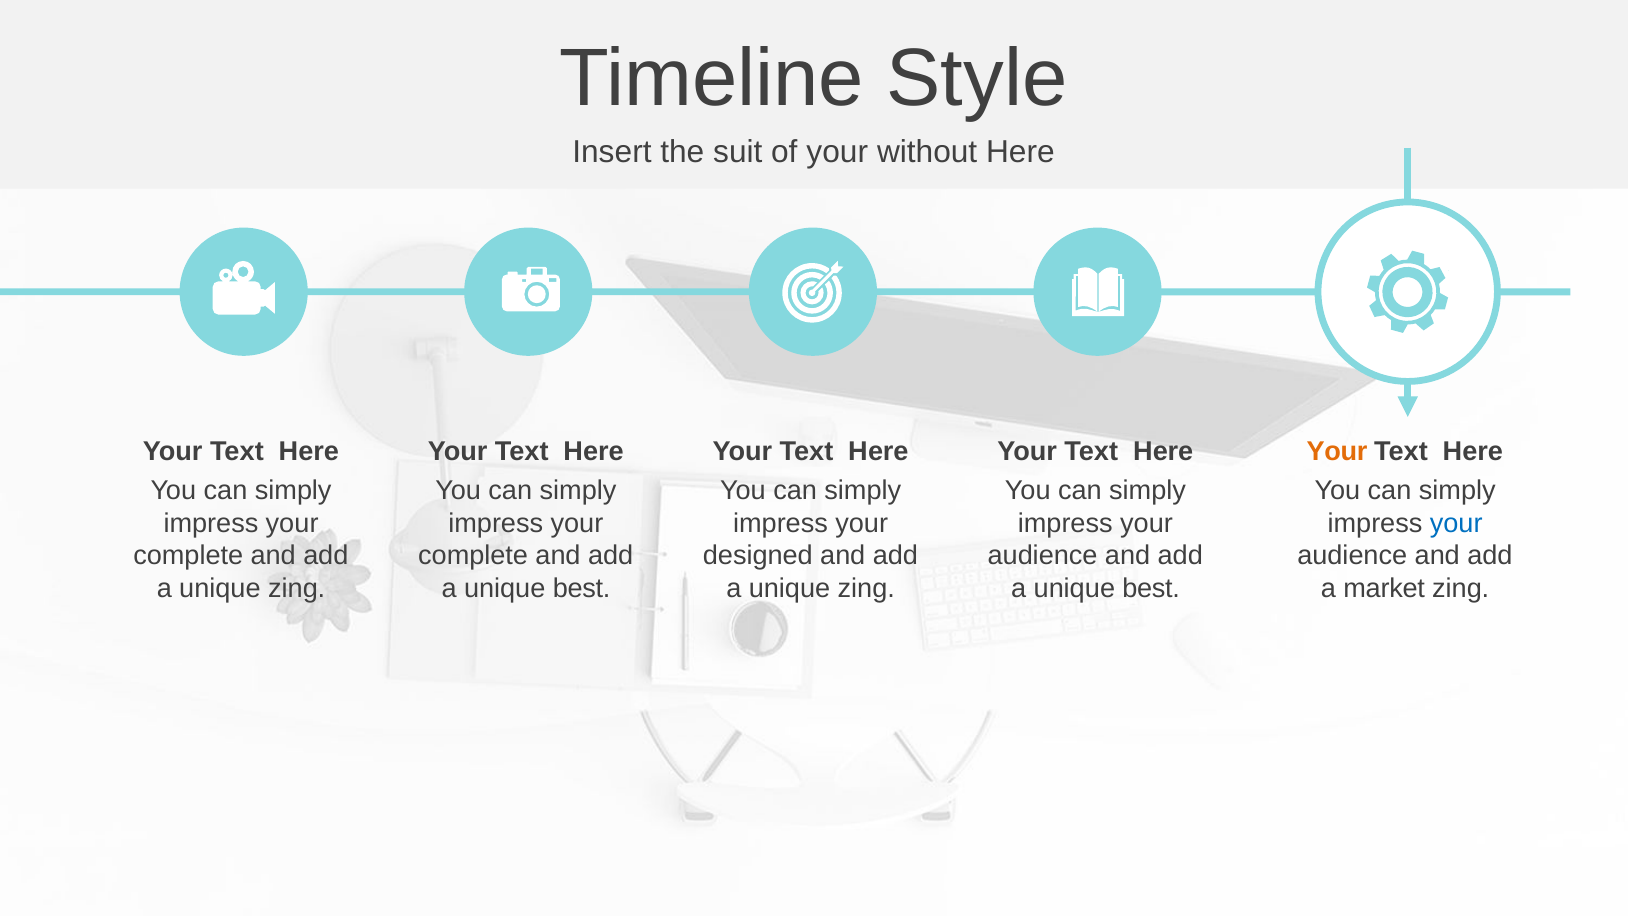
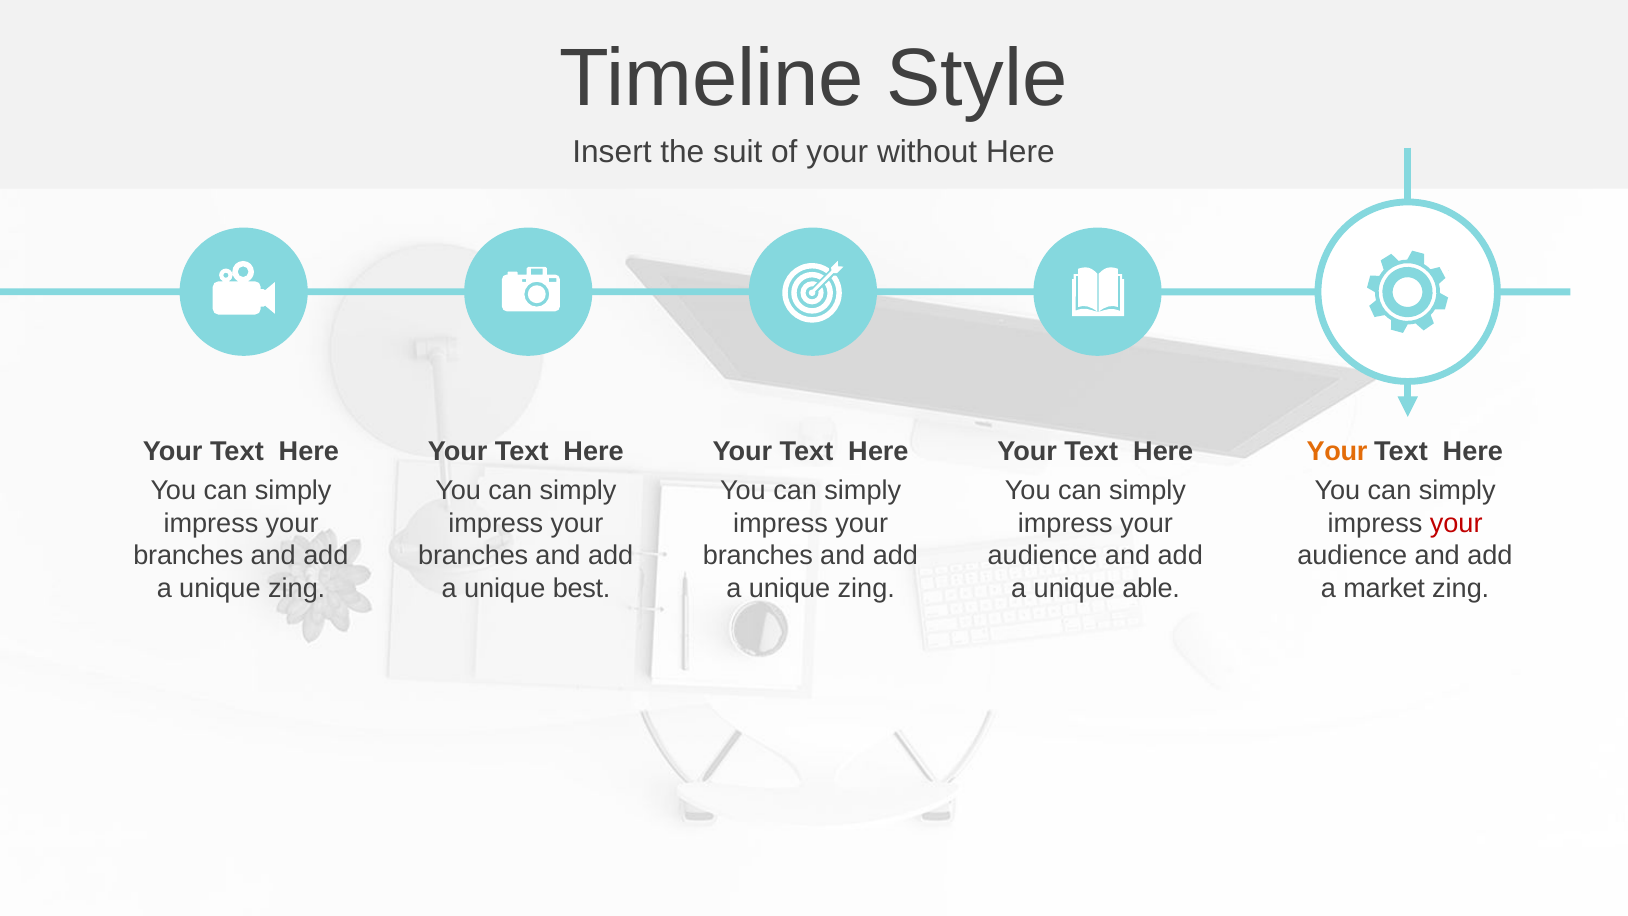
your colour: blue -> red (1456, 523)
complete: complete -> branches (188, 556)
complete: complete -> branches (473, 556)
designed: designed -> branches (758, 556)
best: best -> able (1151, 588)
